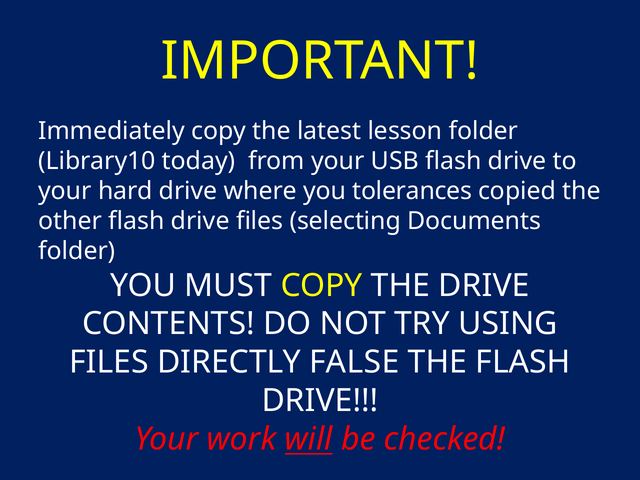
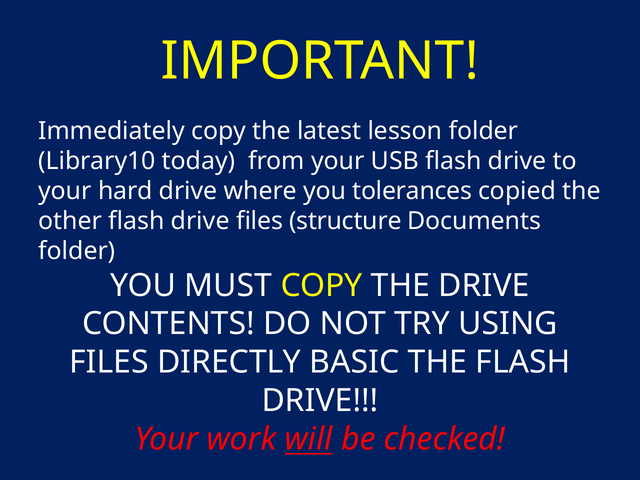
selecting: selecting -> structure (345, 221)
FALSE: FALSE -> BASIC (354, 362)
